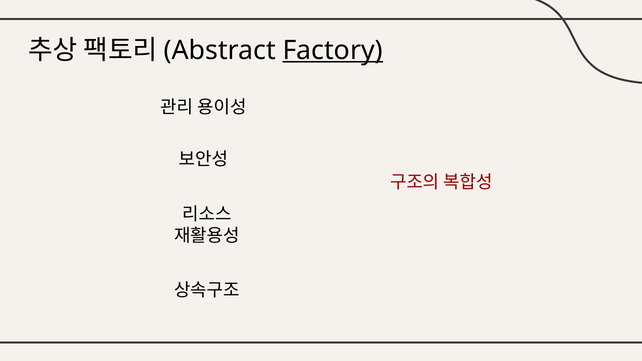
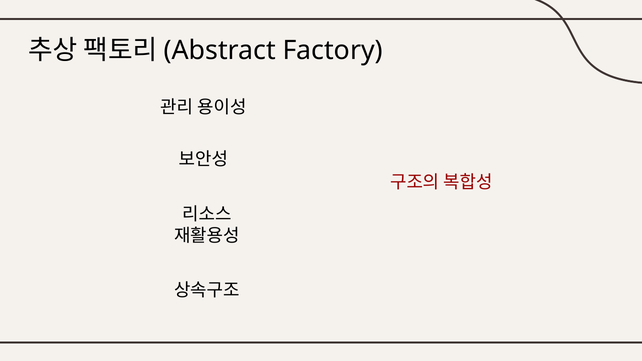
Factory underline: present -> none (333, 50)
